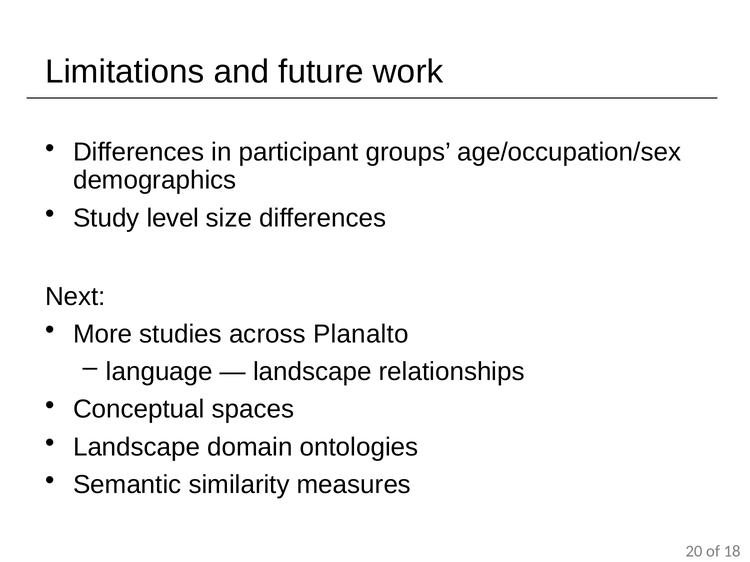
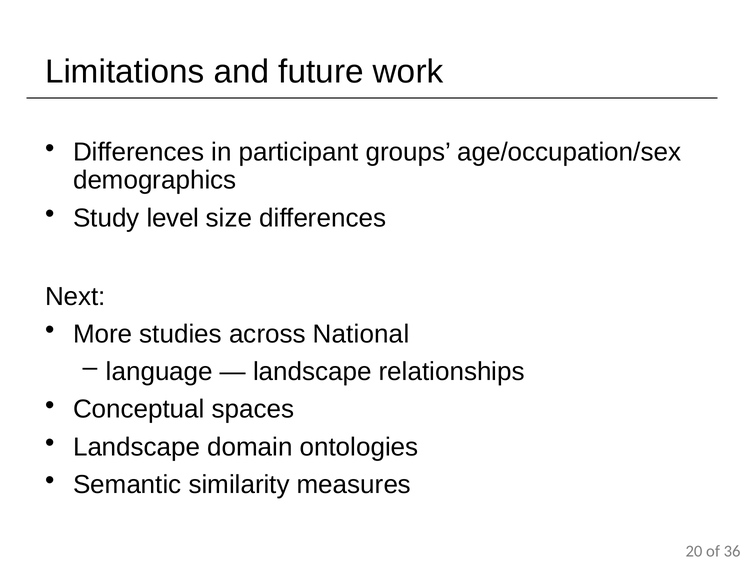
Planalto: Planalto -> National (361, 334)
18: 18 -> 36 (732, 552)
